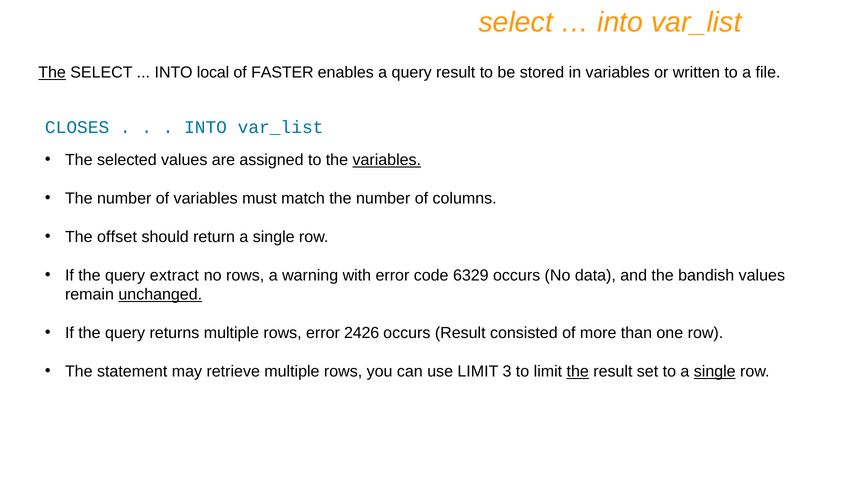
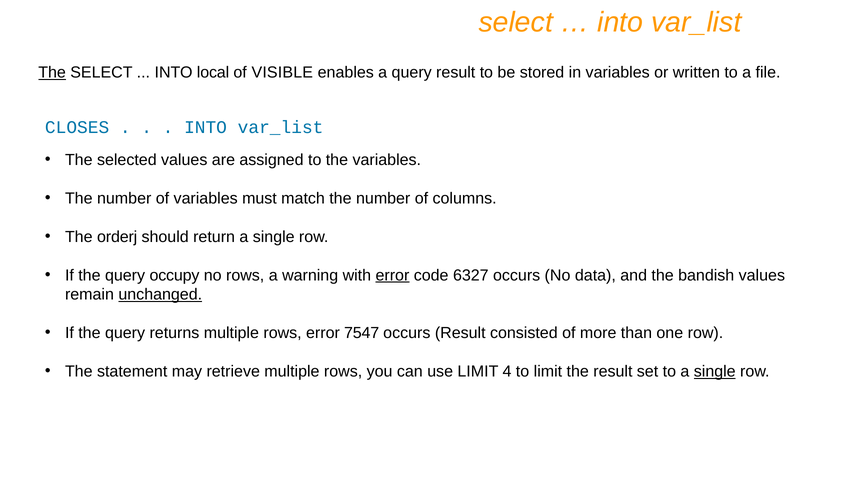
FASTER: FASTER -> VISIBLE (282, 73)
variables underline: present -> none (387, 160)
offset: offset -> orderj (117, 237)
extract: extract -> occupy (175, 275)
error underline: none -> present (392, 275)
6329: 6329 -> 6327 (471, 275)
2426: 2426 -> 7547 (362, 333)
3: 3 -> 4 (507, 371)
the underline: present -> none (578, 371)
